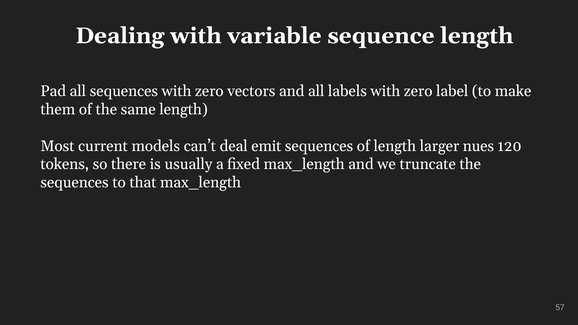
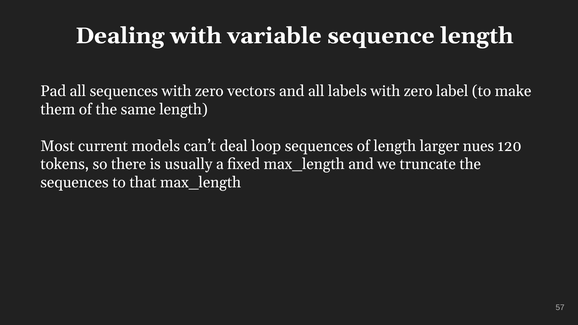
emit: emit -> loop (266, 146)
